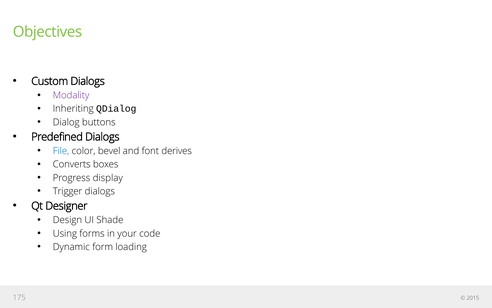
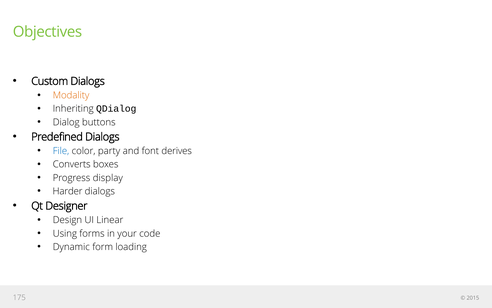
Modality colour: purple -> orange (71, 95)
bevel: bevel -> party (109, 151)
Trigger: Trigger -> Harder (68, 191)
Shade: Shade -> Linear (110, 220)
